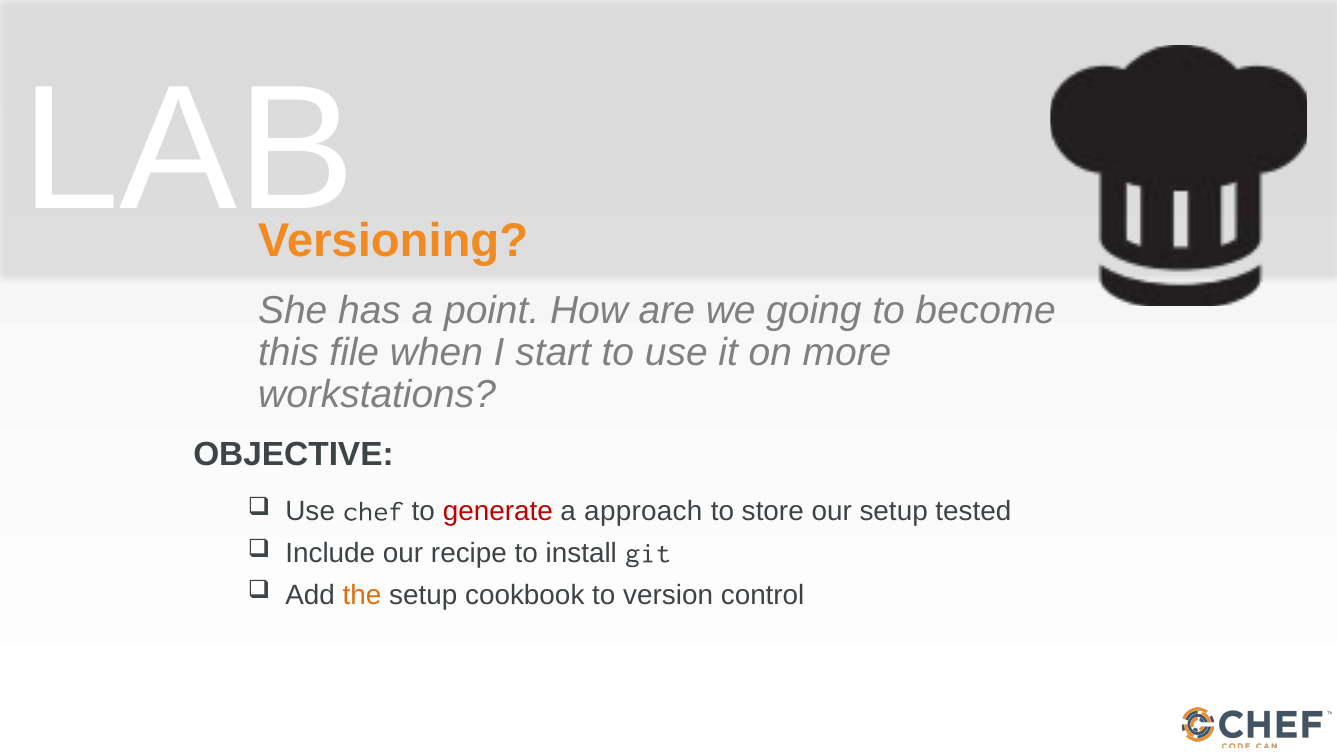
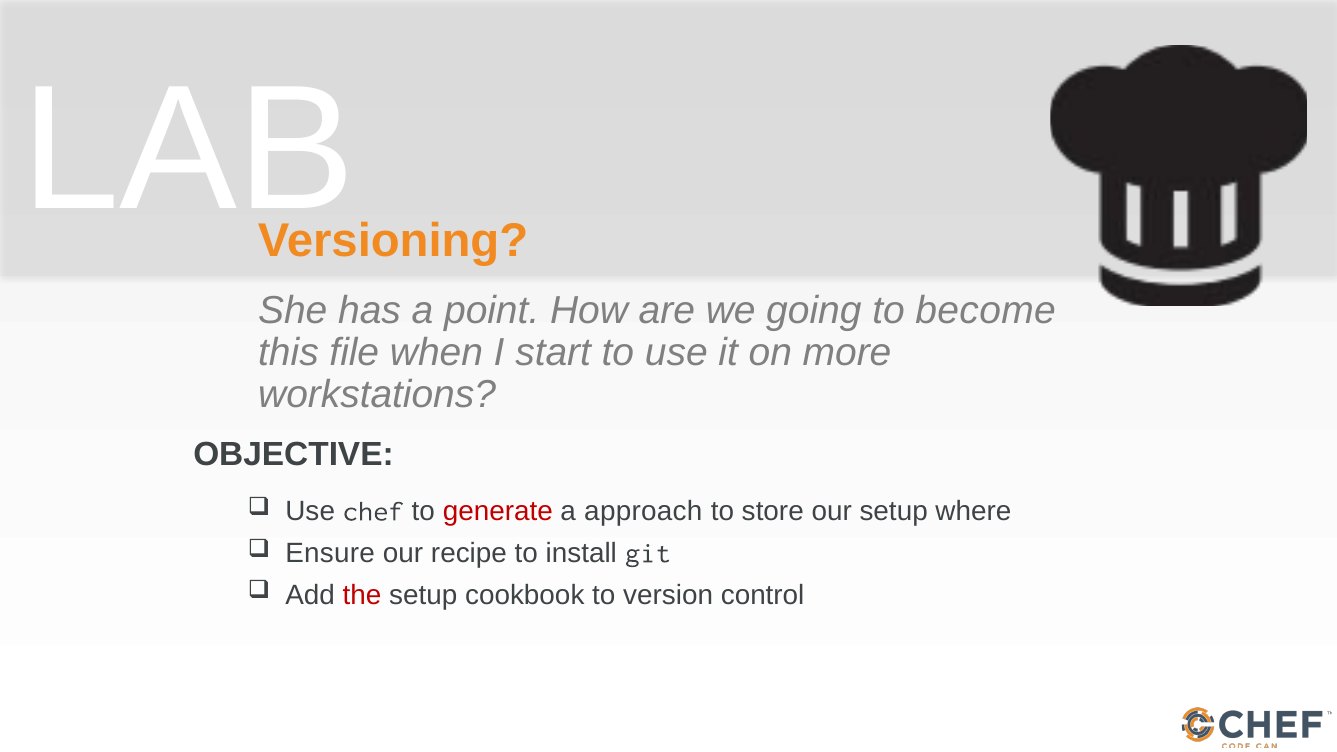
tested: tested -> where (973, 511)
Include: Include -> Ensure (330, 553)
the colour: orange -> red (362, 595)
